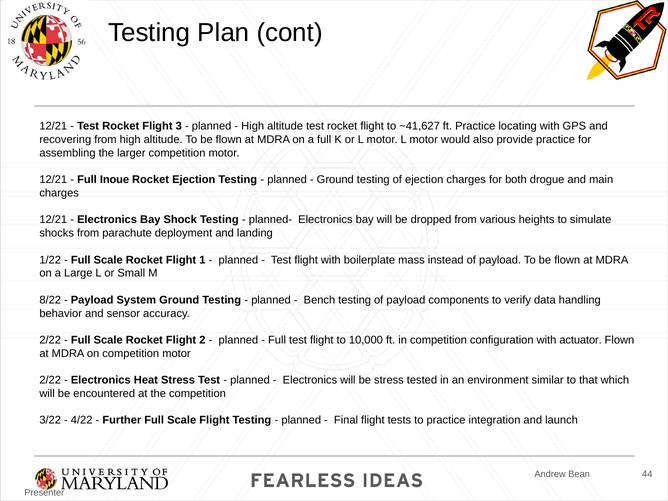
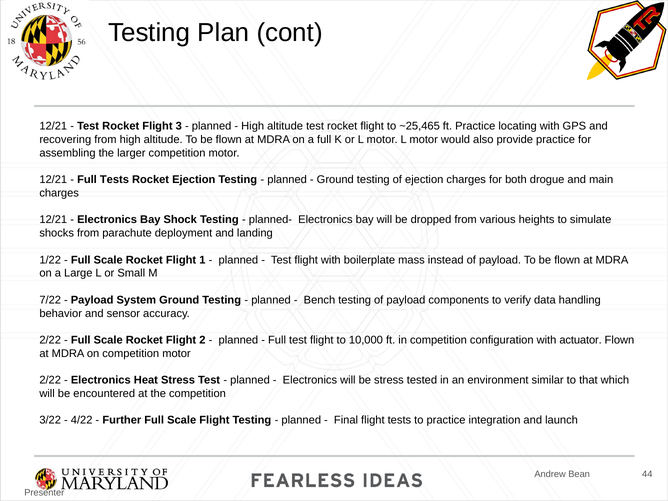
~41,627: ~41,627 -> ~25,465 (420, 126)
Full Inoue: Inoue -> Tests (114, 180)
8/22: 8/22 -> 7/22 (50, 300)
